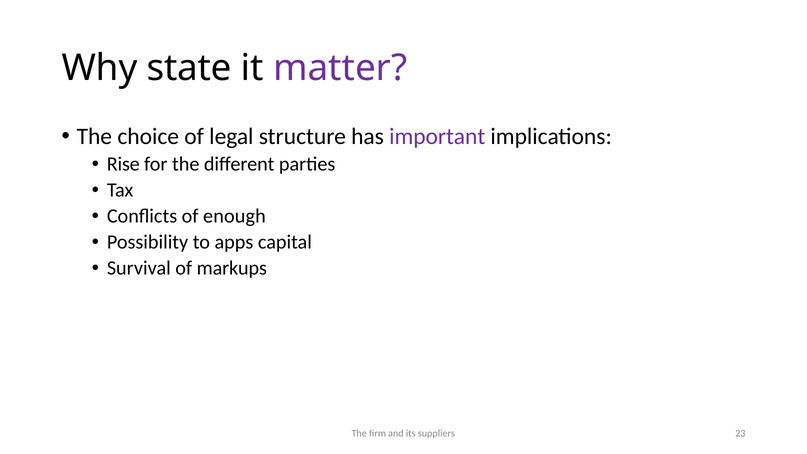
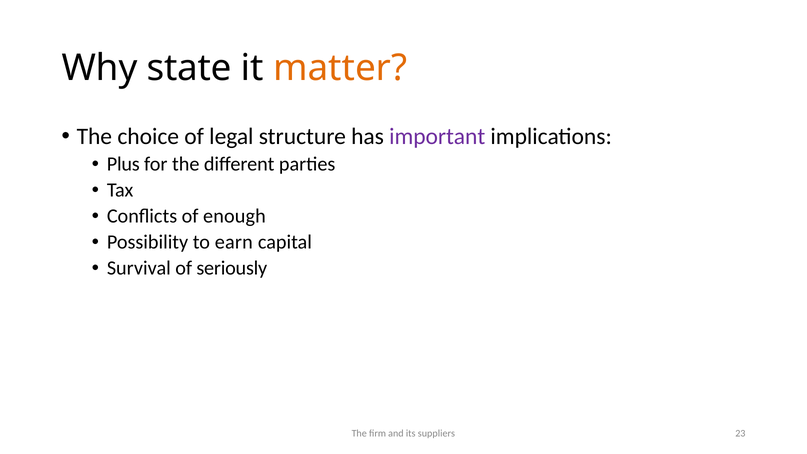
matter colour: purple -> orange (340, 68)
Rise: Rise -> Plus (123, 164)
apps: apps -> earn (234, 242)
markups: markups -> seriously (232, 268)
